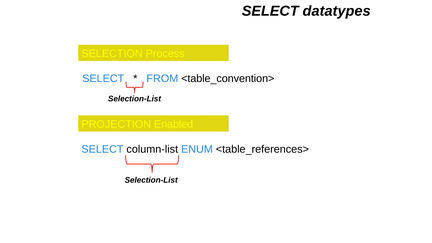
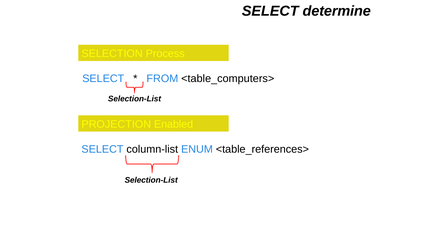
datatypes: datatypes -> determine (337, 11)
<table_convention>: <table_convention> -> <table_computers> (228, 79)
